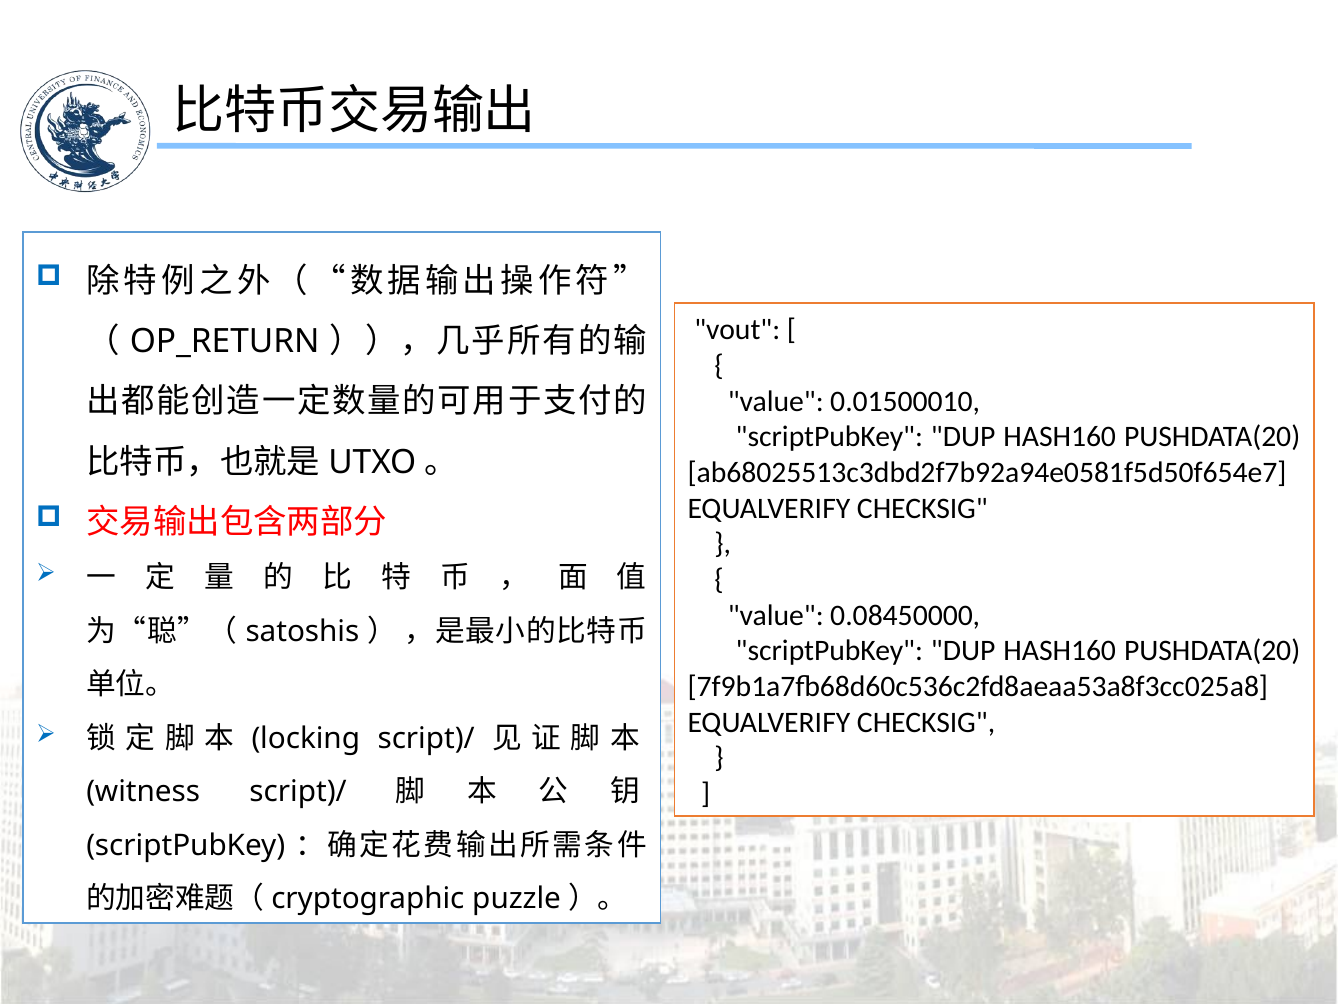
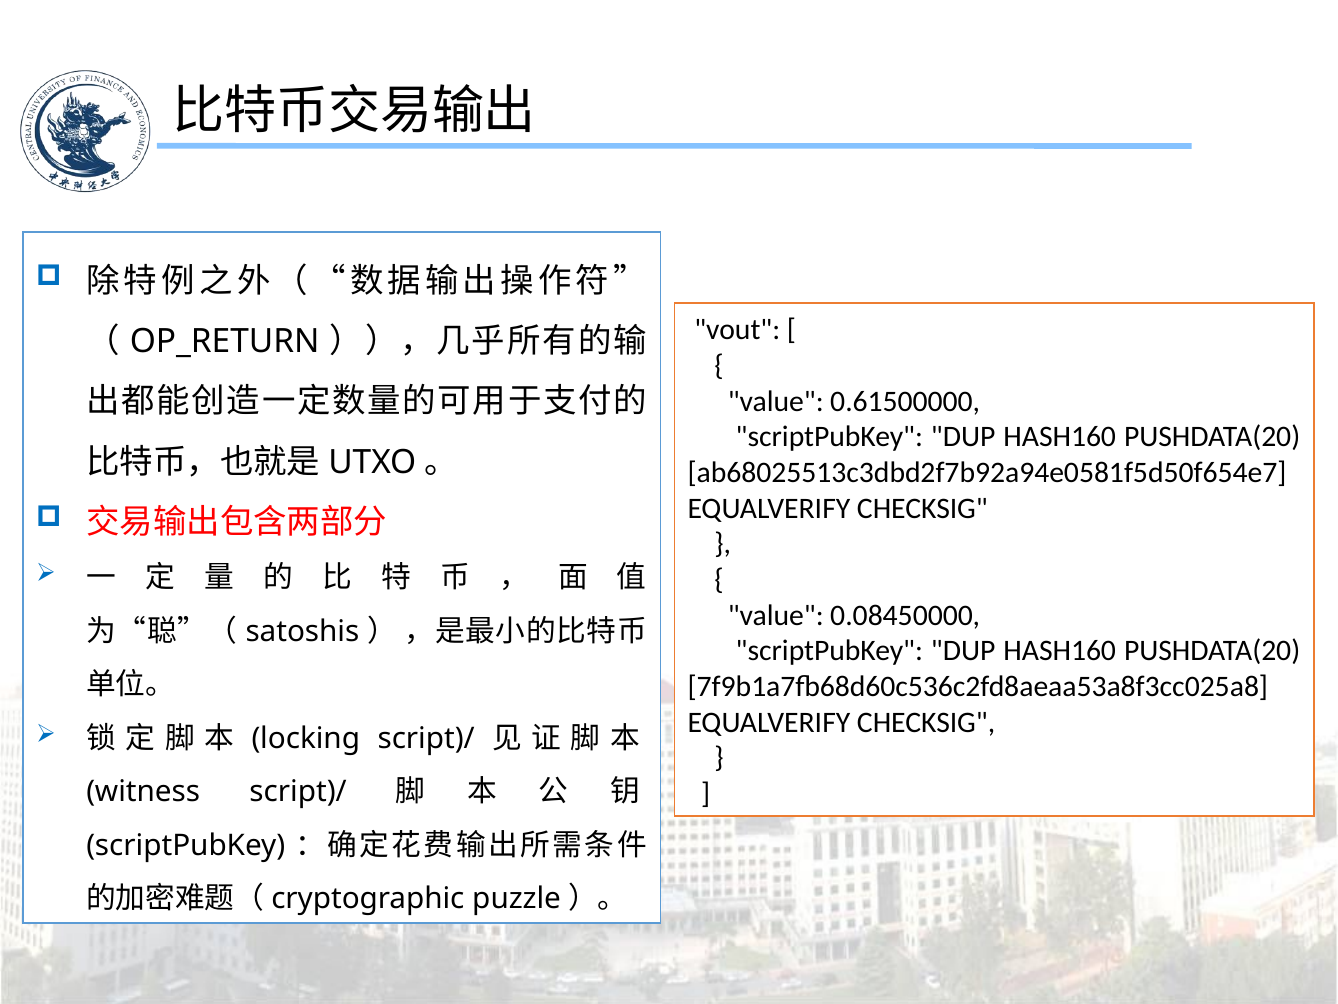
0.01500010: 0.01500010 -> 0.61500000 (905, 401)
